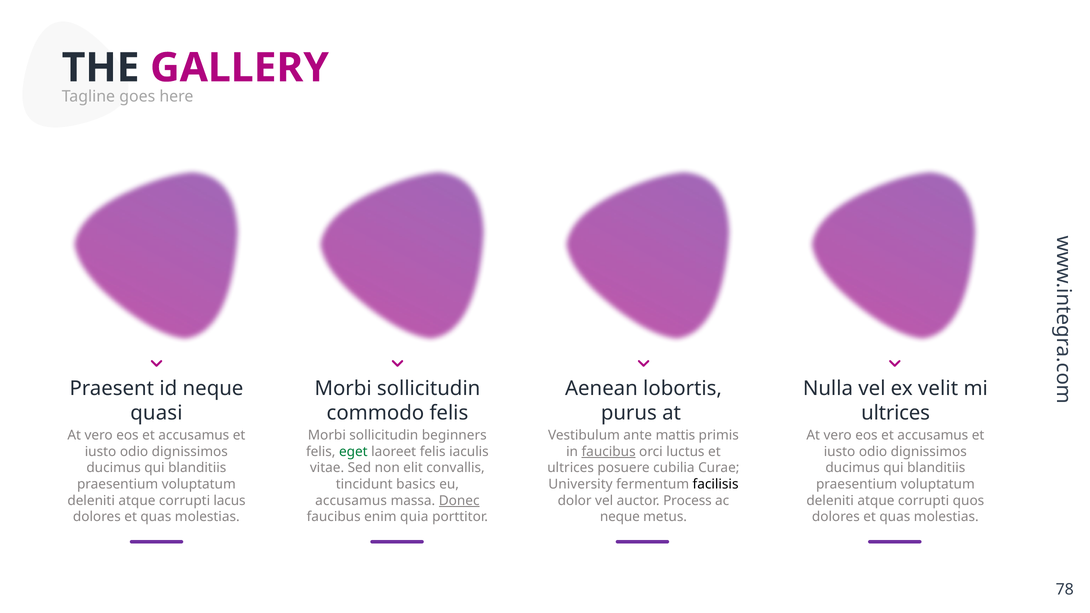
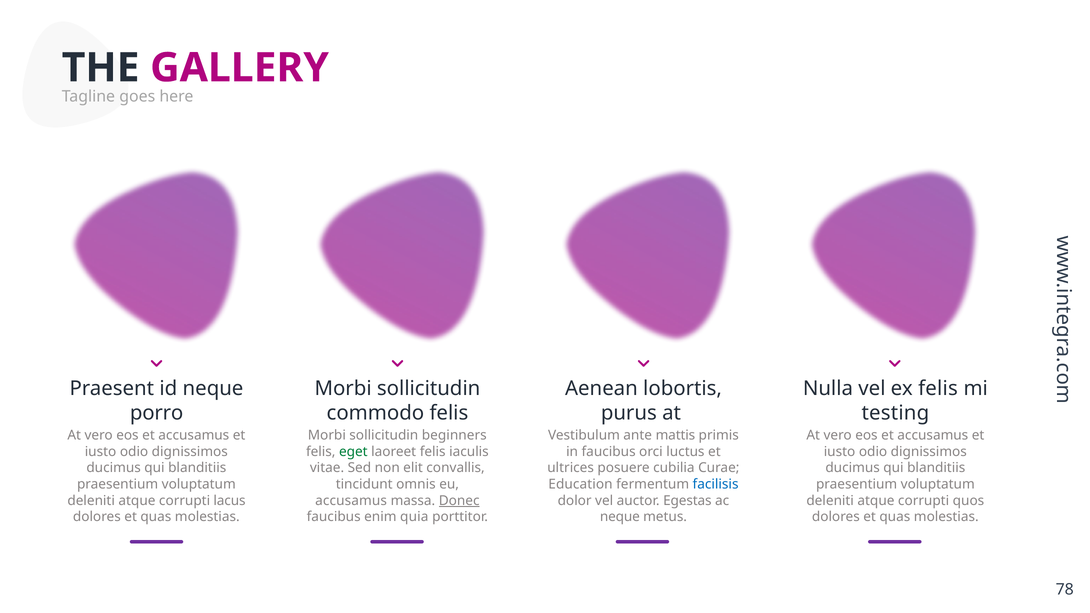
ex velit: velit -> felis (938, 389)
quasi: quasi -> porro (157, 413)
ultrices: ultrices -> testing (895, 413)
faucibus underline: present -> none (609, 452)
basics: basics -> omnis (416, 484)
University: University -> Education (580, 484)
facilisis colour: black -> blue (716, 484)
Process: Process -> Egestas (687, 501)
